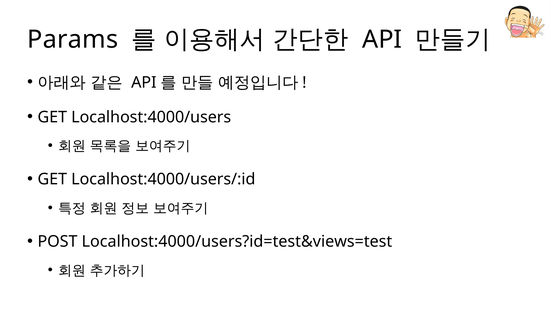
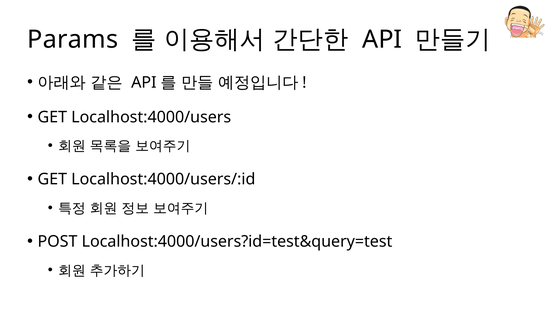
Localhost:4000/users?id=test&views=test: Localhost:4000/users?id=test&views=test -> Localhost:4000/users?id=test&query=test (237, 242)
